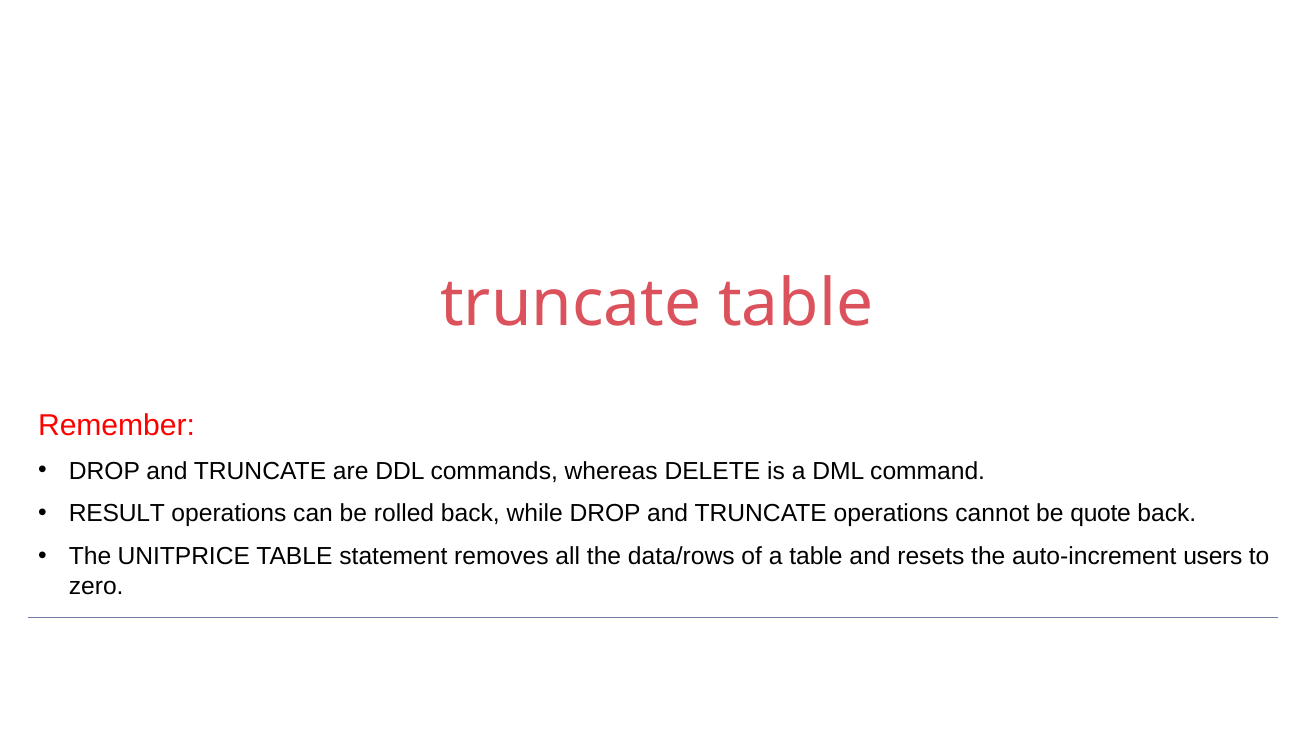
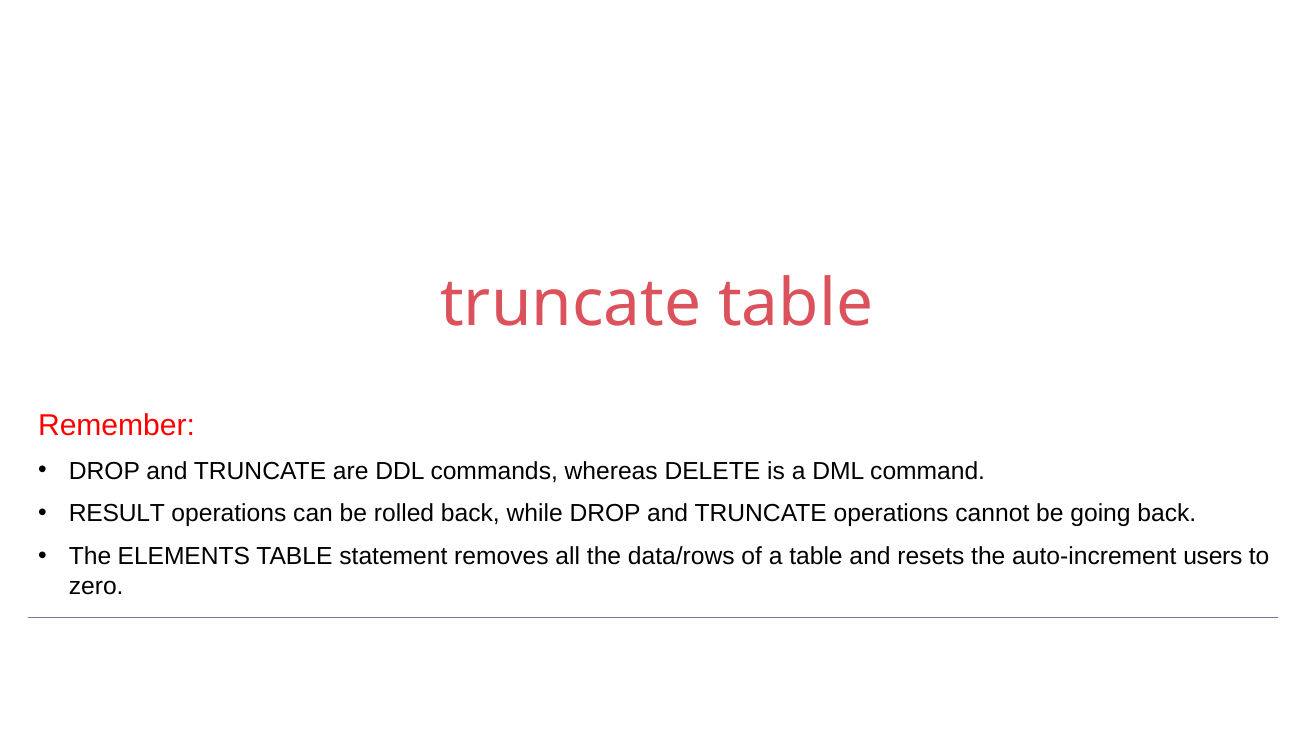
quote: quote -> going (1101, 514)
UNITPRICE: UNITPRICE -> ELEMENTS (184, 557)
